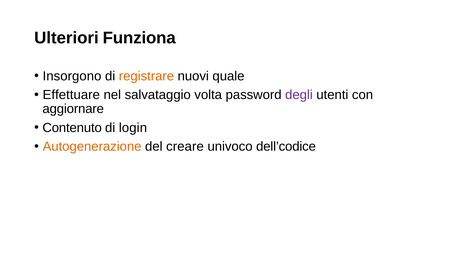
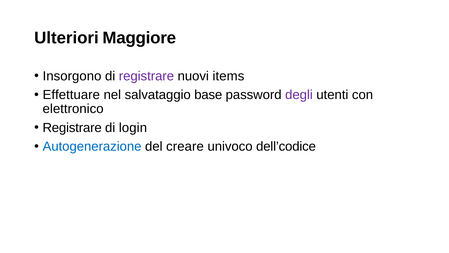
Funziona: Funziona -> Maggiore (139, 38)
registrare colour: orange -> purple (146, 76)
quale: quale -> items (228, 76)
volta: volta -> base (208, 95)
aggiornare: aggiornare -> elettronico (73, 109)
Contenuto: Contenuto -> Registrare (72, 128)
Autogenerazione colour: orange -> blue (92, 146)
